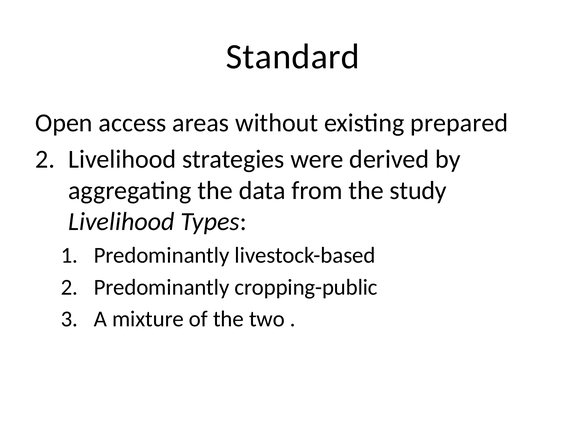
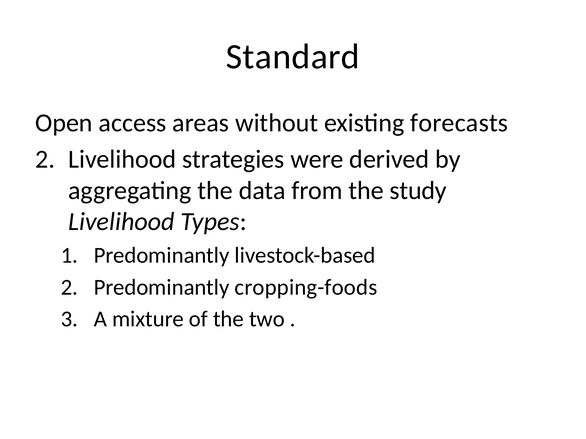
prepared: prepared -> forecasts (459, 123)
cropping-public: cropping-public -> cropping-foods (306, 288)
